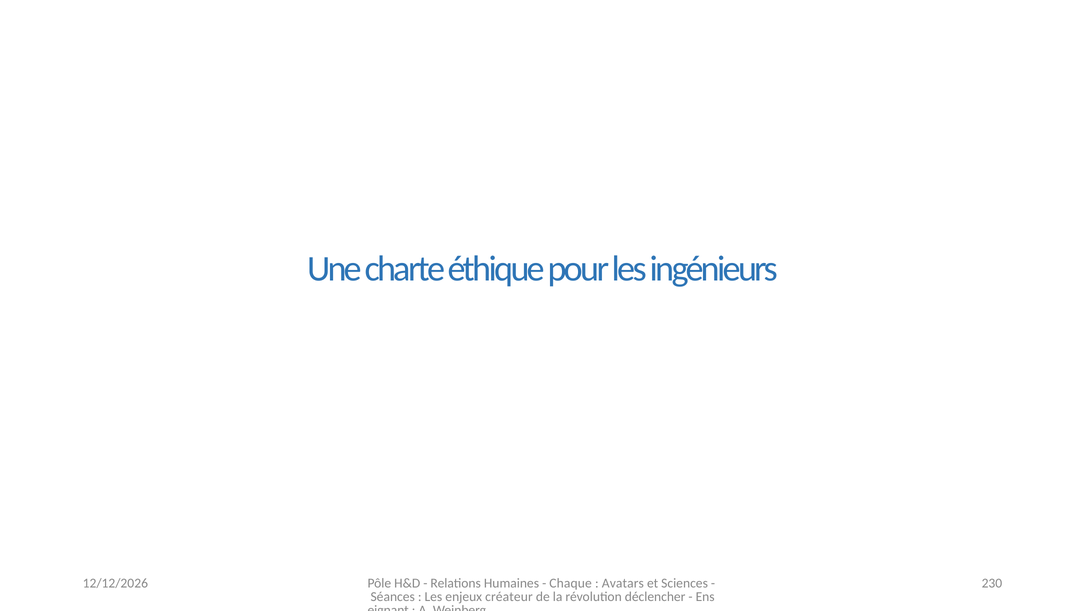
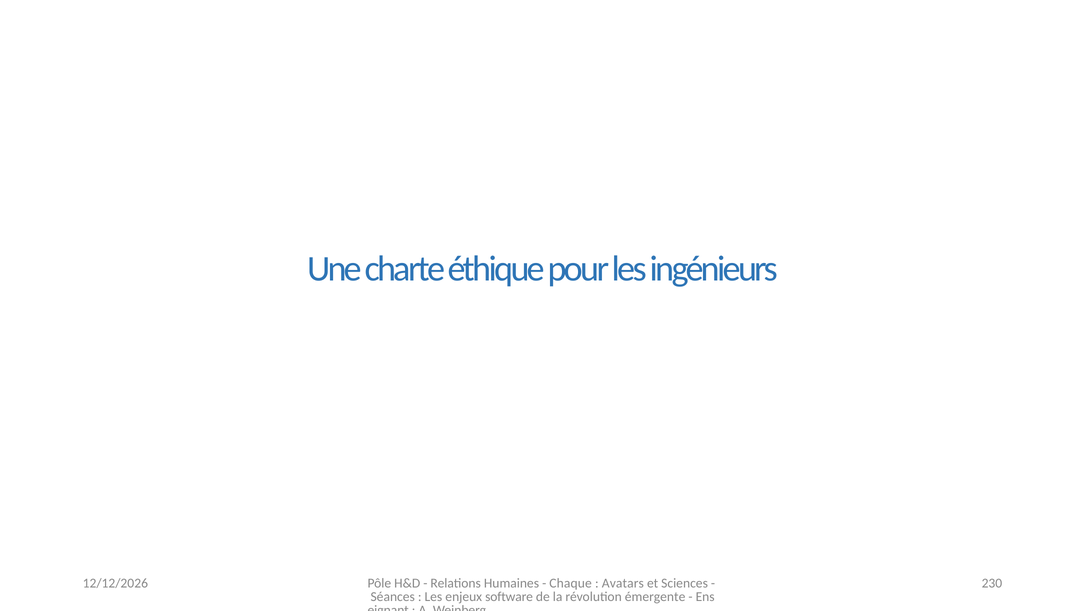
créateur: créateur -> software (509, 596)
déclencher: déclencher -> émergente (655, 596)
